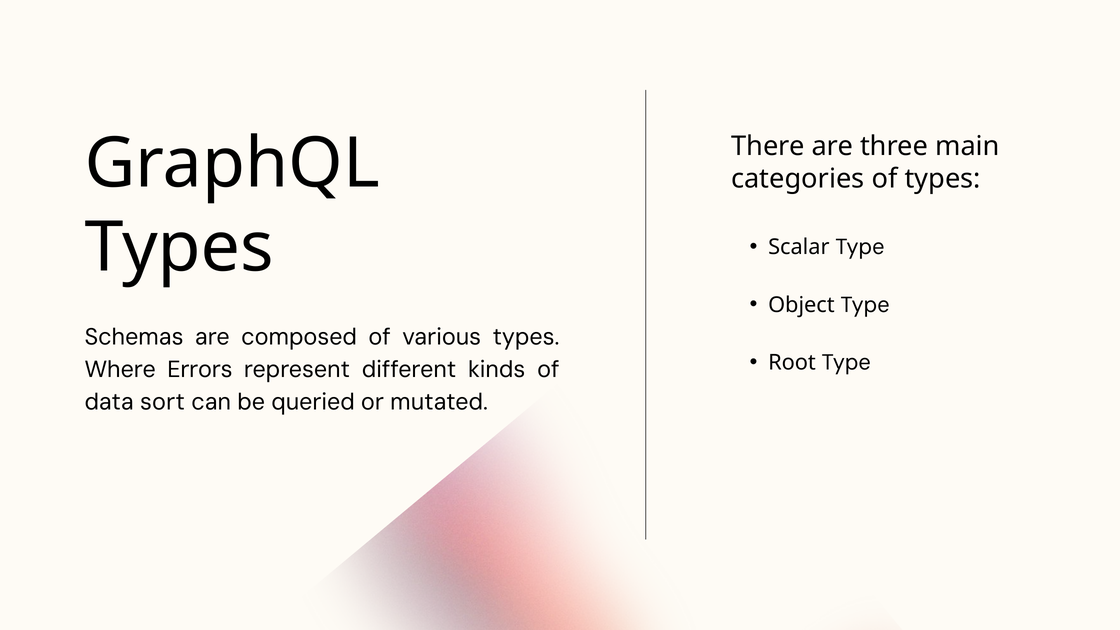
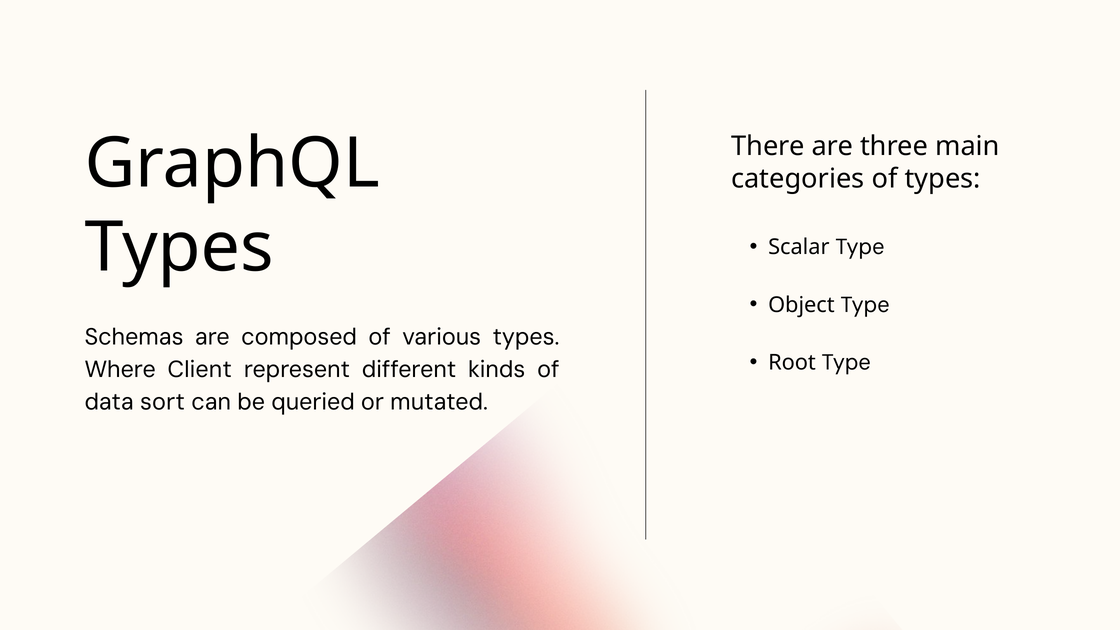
Errors: Errors -> Client (200, 370)
